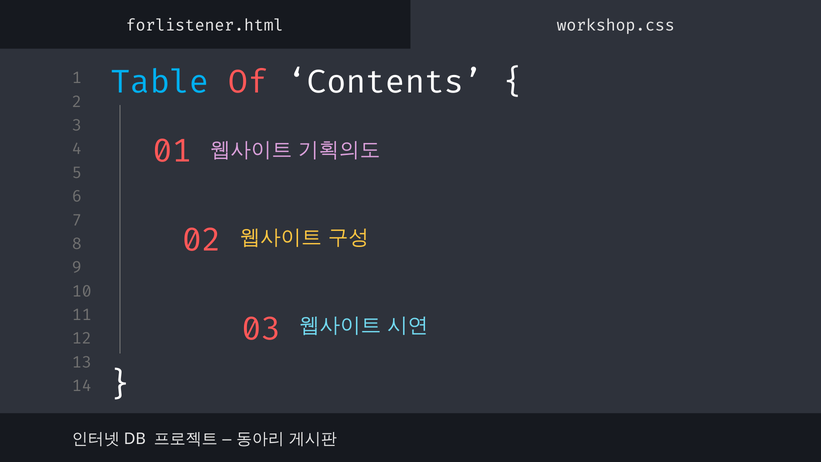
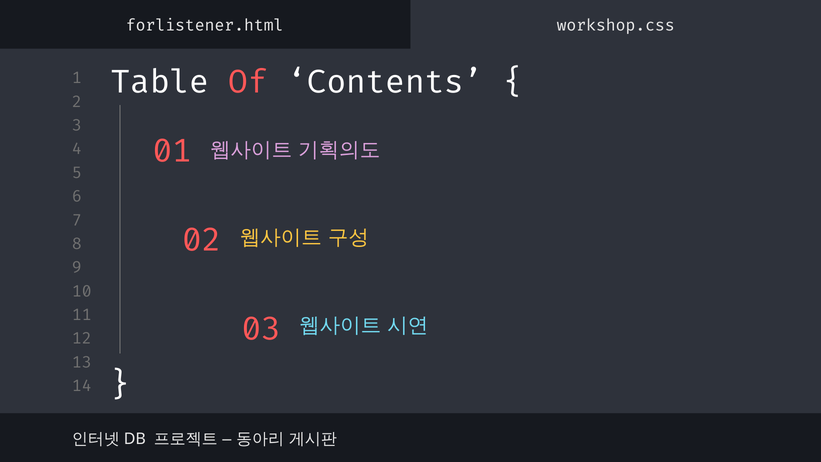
Table colour: light blue -> white (160, 82)
